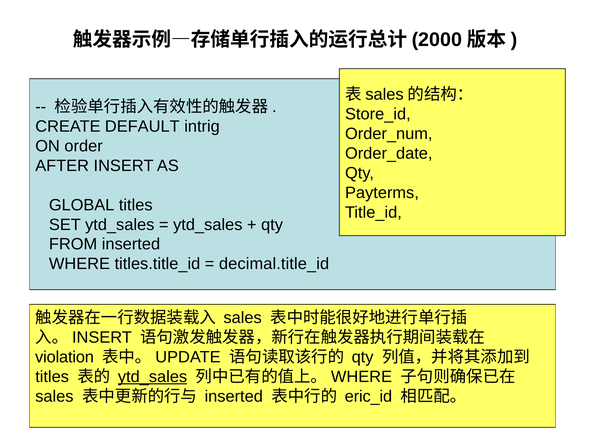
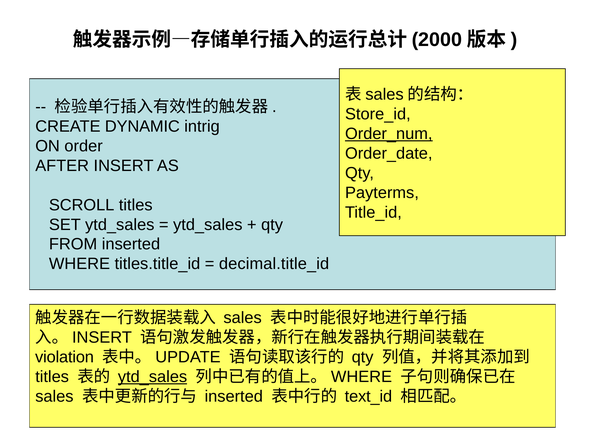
DEFAULT: DEFAULT -> DYNAMIC (142, 126)
Order_num underline: none -> present (389, 134)
GLOBAL: GLOBAL -> SCROLL (82, 205)
eric_id: eric_id -> text_id (368, 397)
